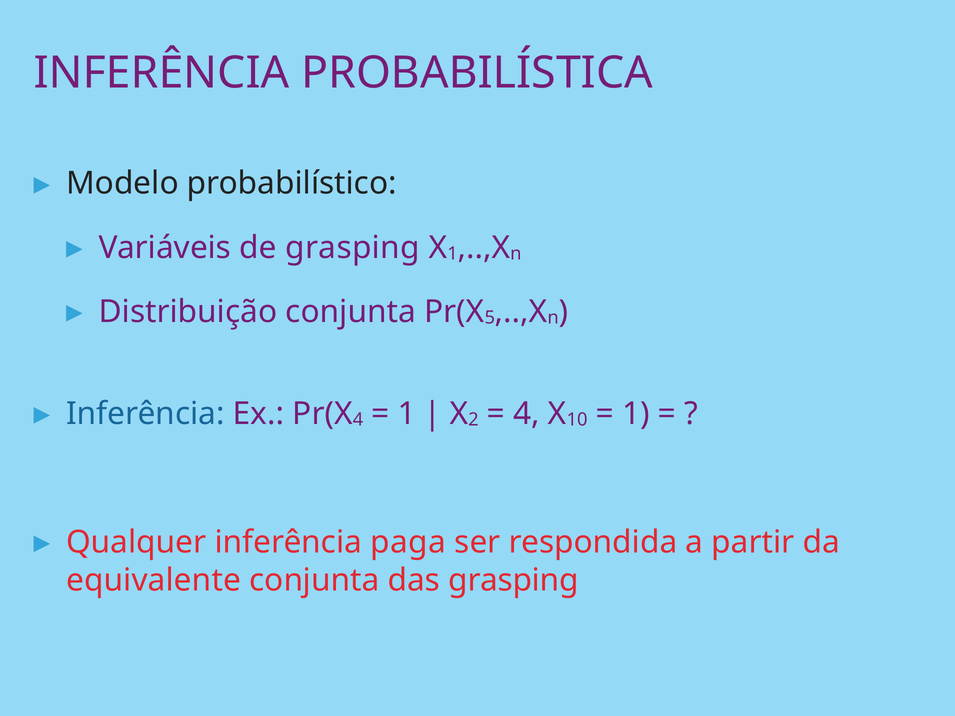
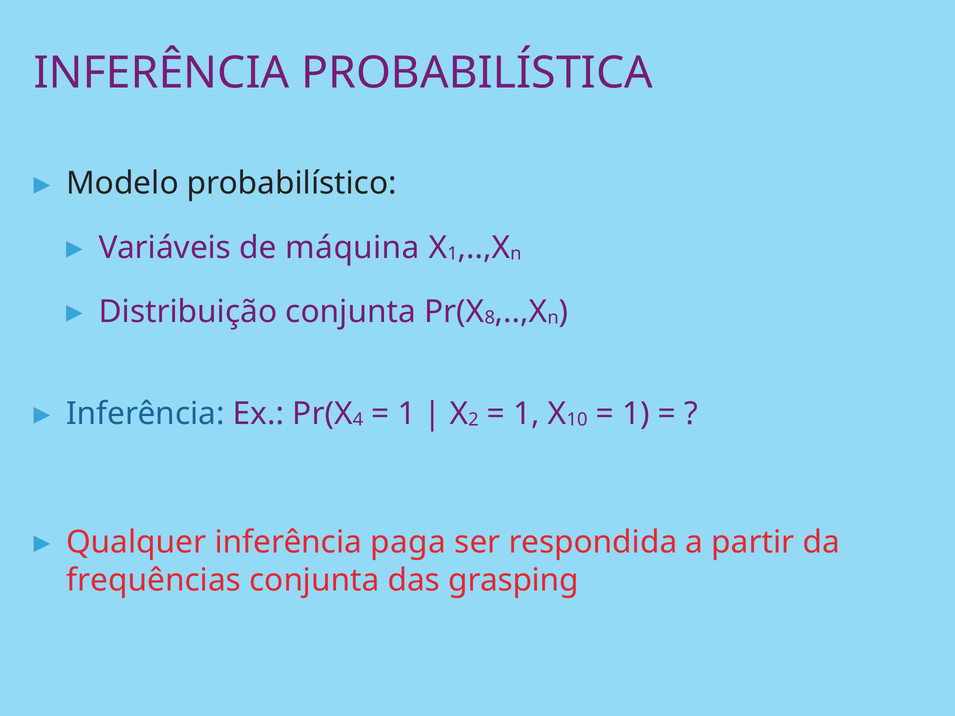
de grasping: grasping -> máquina (352, 248)
5: 5 -> 8 (490, 318)
4: 4 -> 1 (526, 414)
equivalente: equivalente -> frequências (154, 580)
